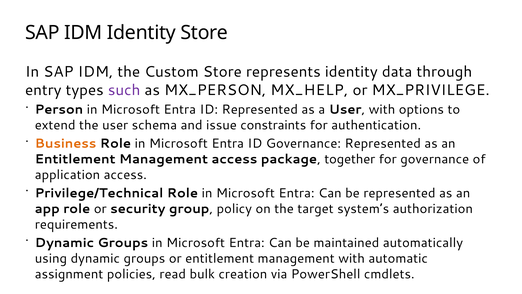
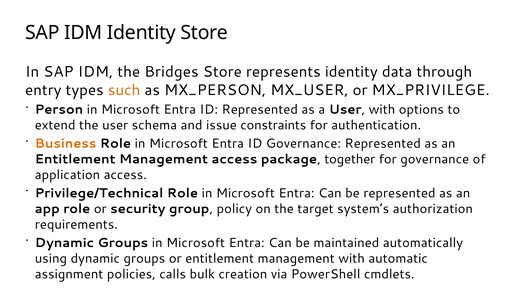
Custom: Custom -> Bridges (171, 72)
such colour: purple -> orange (124, 90)
MX_HELP: MX_HELP -> MX_USER (309, 90)
read: read -> calls (173, 274)
